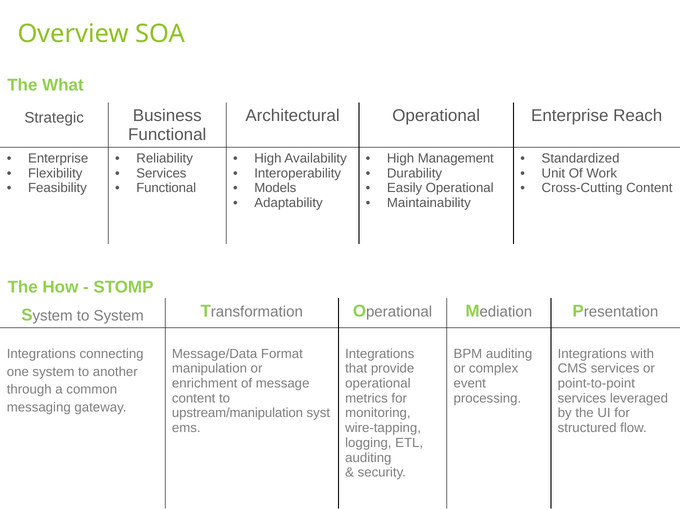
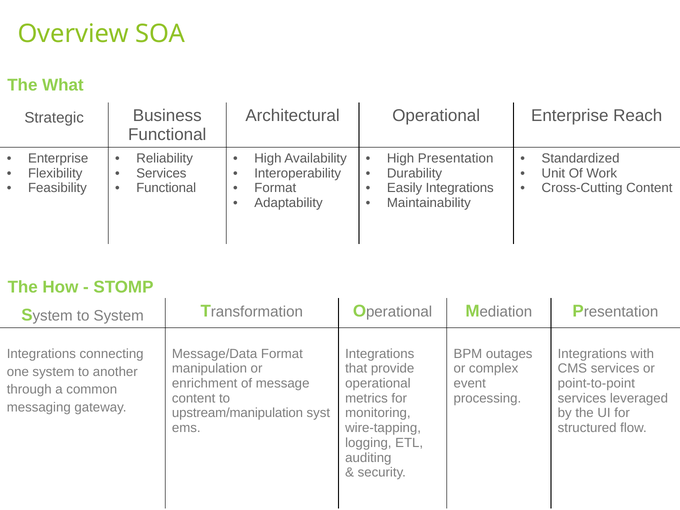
High Management: Management -> Presentation (456, 158)
Models: Models -> Format (275, 188)
Easily Operational: Operational -> Integrations (460, 188)
BPM auditing: auditing -> outages (509, 354)
